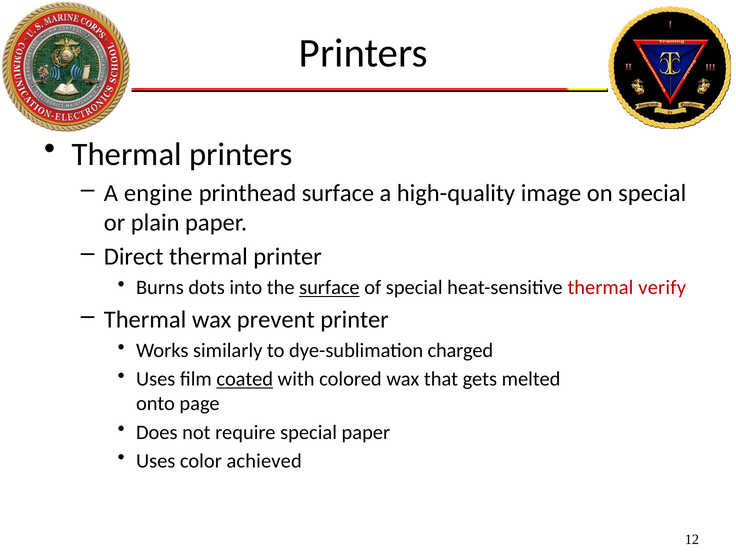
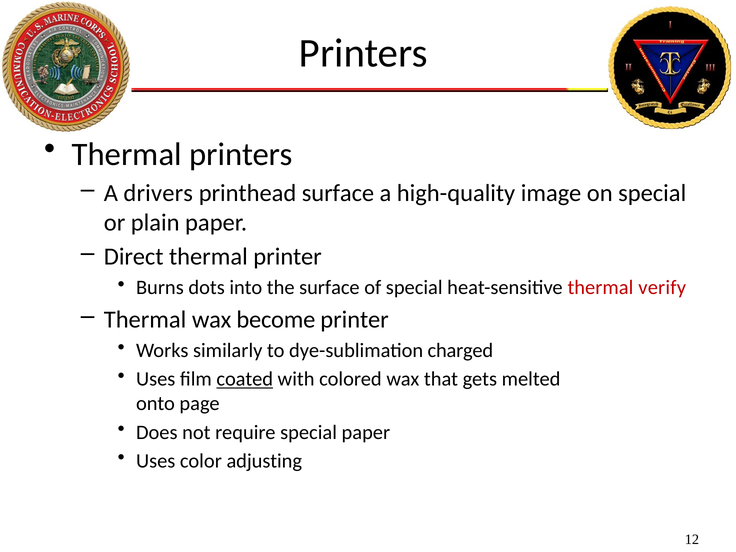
engine: engine -> drivers (158, 193)
surface underline: present -> none (329, 288)
prevent: prevent -> become (276, 320)
achieved: achieved -> adjusting (264, 461)
